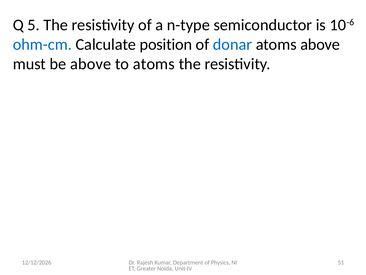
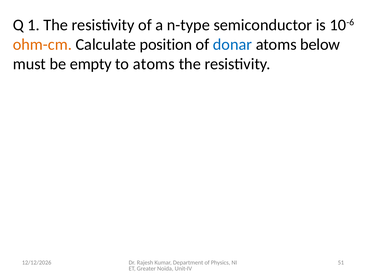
5: 5 -> 1 (34, 25)
ohm-cm colour: blue -> orange (42, 44)
atoms above: above -> below (320, 44)
be above: above -> empty (91, 64)
